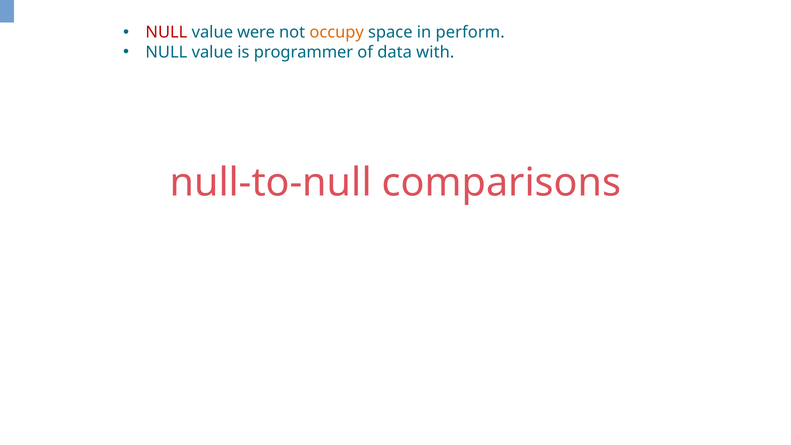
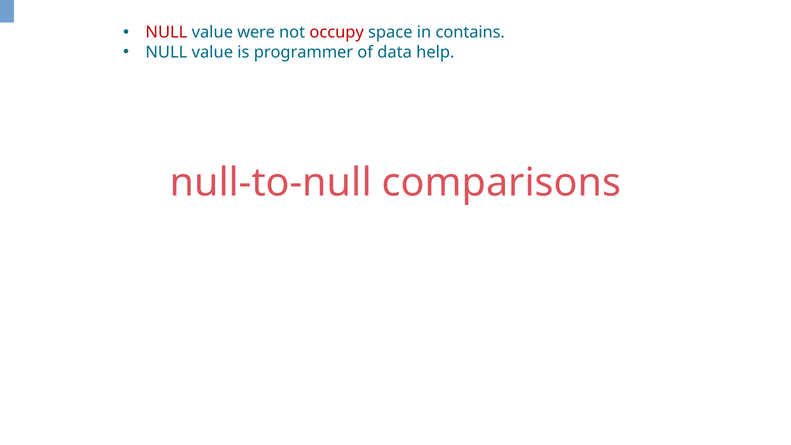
occupy colour: orange -> red (337, 32)
perform: perform -> contains (470, 32)
with: with -> help (435, 52)
